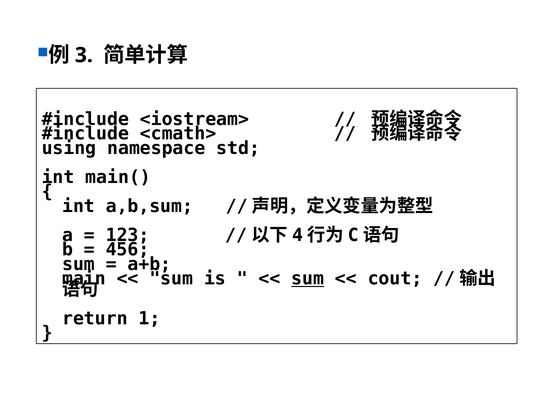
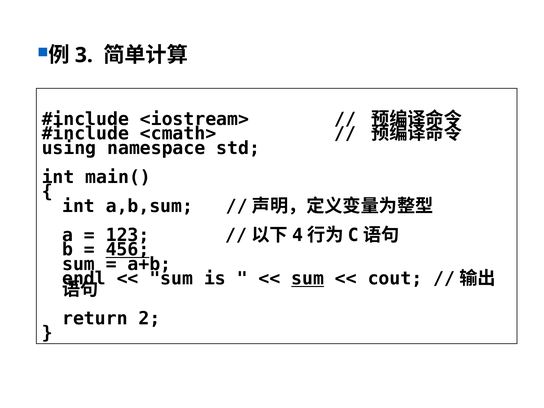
456 underline: none -> present (128, 250)
main: main -> endl (84, 279)
1: 1 -> 2 (149, 318)
